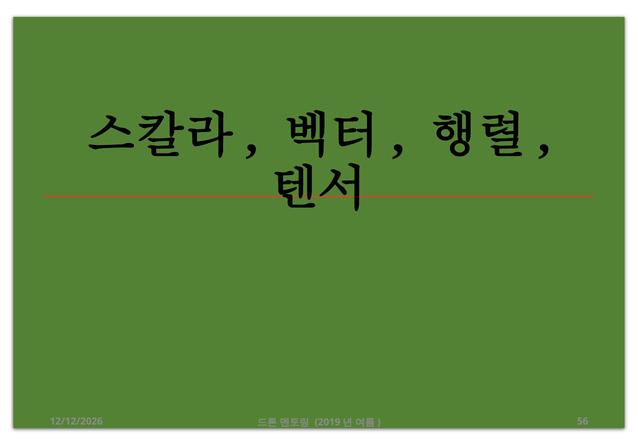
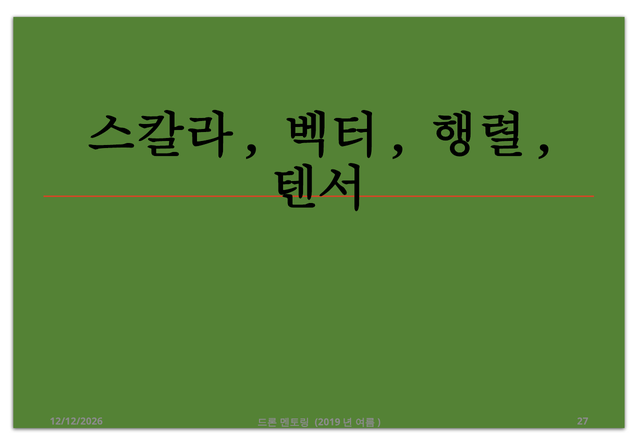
56: 56 -> 27 (583, 421)
